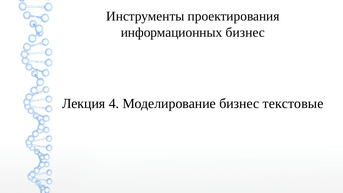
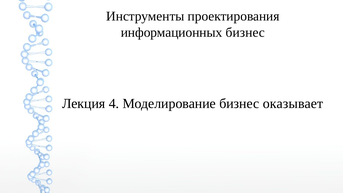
текстовые: текстовые -> оказывает (293, 103)
